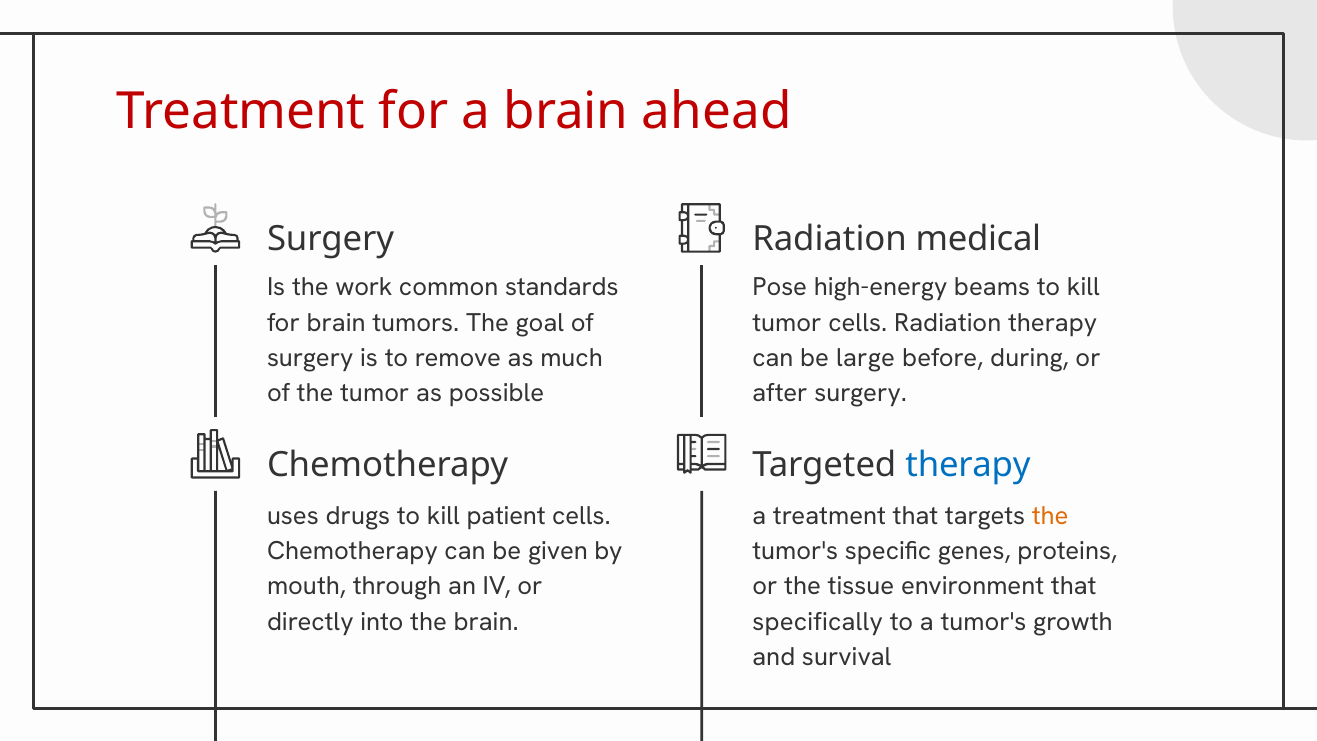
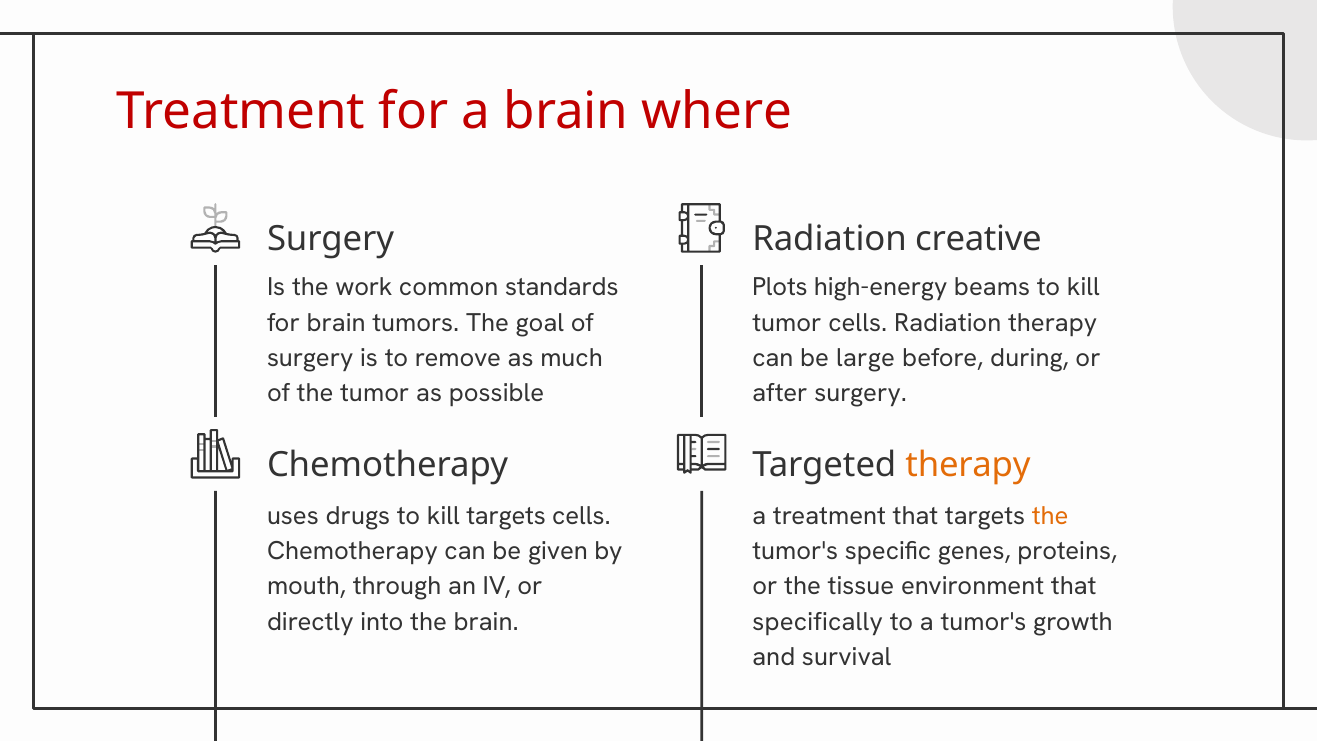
ahead: ahead -> where (717, 112)
medical: medical -> creative (978, 239)
Pose: Pose -> Plots (780, 287)
therapy colour: blue -> orange (968, 465)
kill patient: patient -> targets (506, 515)
